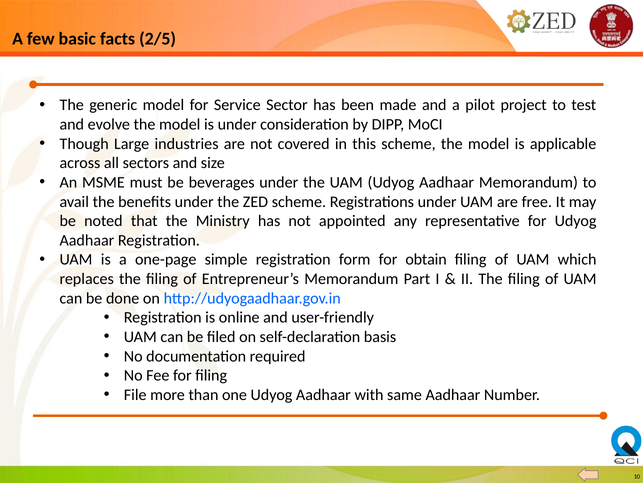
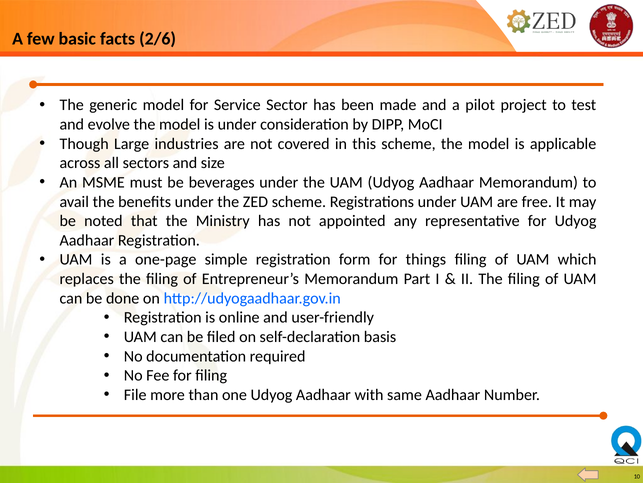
2/5: 2/5 -> 2/6 (158, 39)
obtain: obtain -> things (426, 259)
